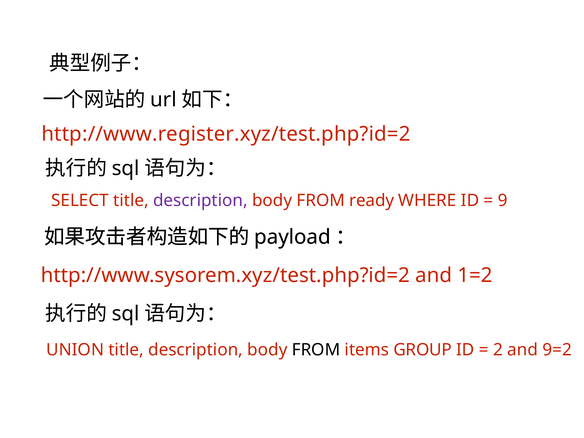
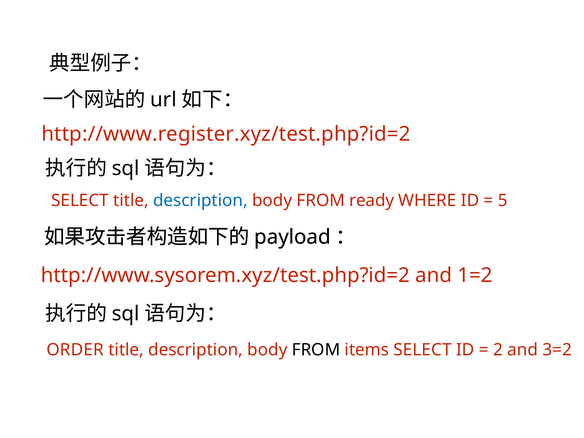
description colour: purple -> blue (200, 201)
9: 9 -> 5 (503, 201)
UNION: UNION -> ORDER (75, 350)
items GROUP: GROUP -> SELECT (423, 350)
9=2: 9=2 -> 3=2 (557, 350)
